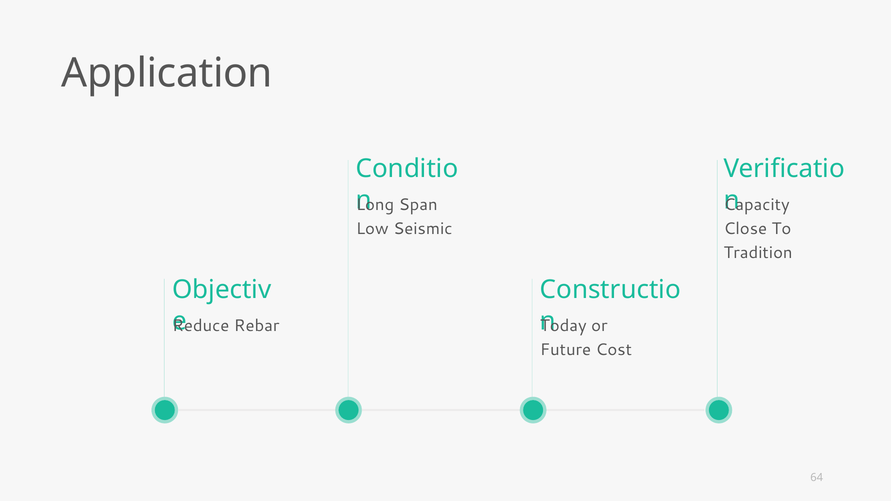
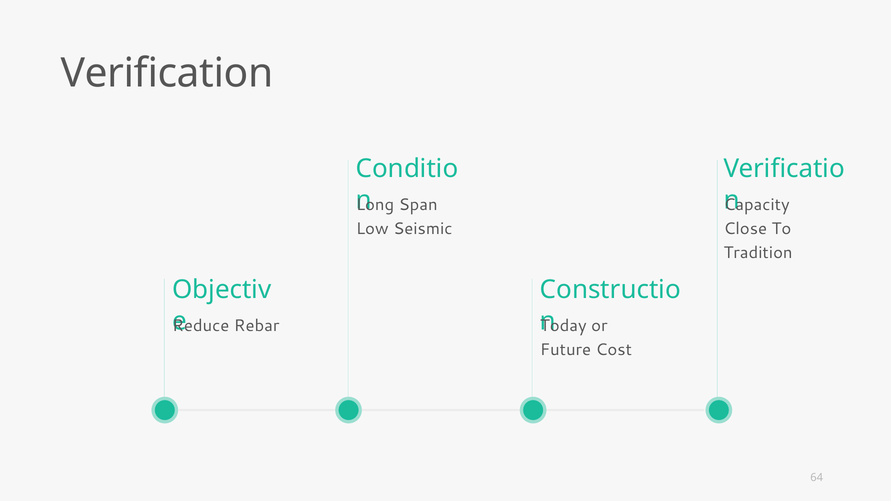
Application: Application -> Verification (167, 73)
